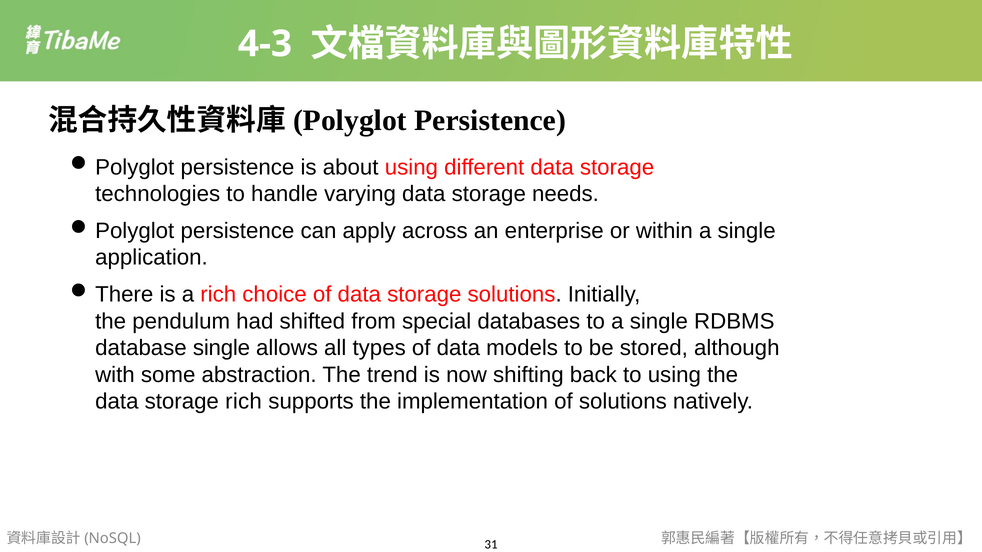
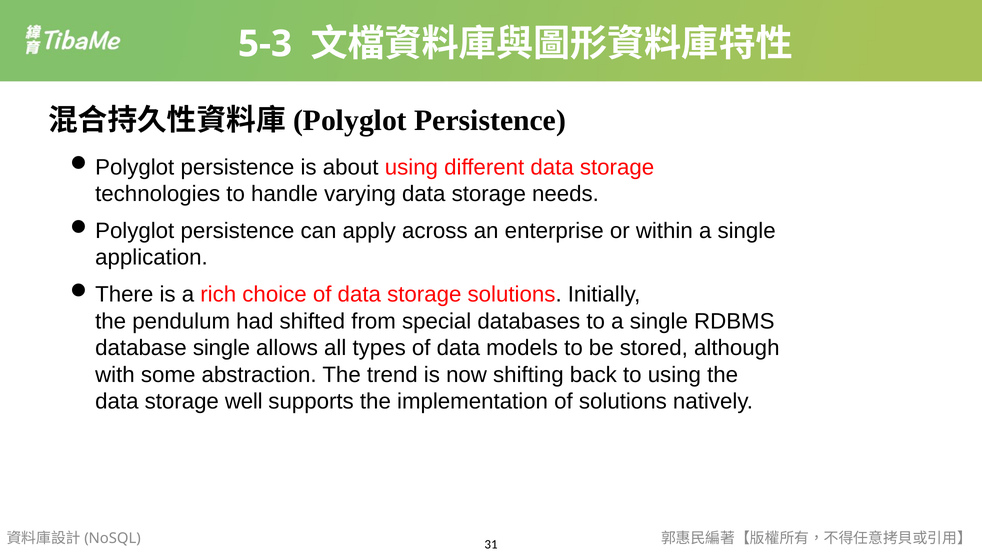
4-3: 4-3 -> 5-3 (265, 44)
storage rich: rich -> well (244, 402)
